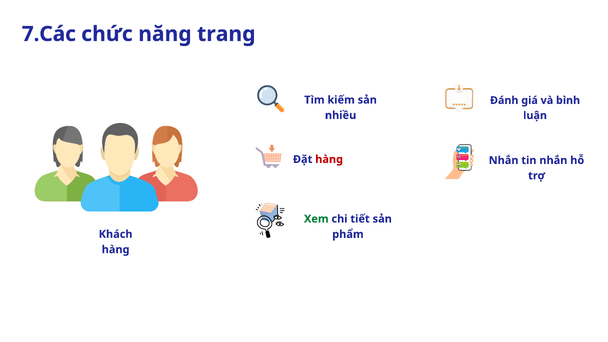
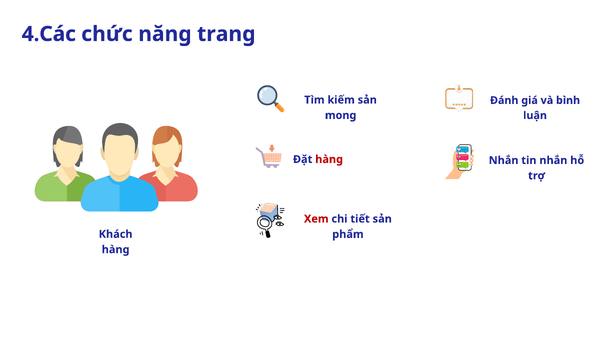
7.Các: 7.Các -> 4.Các (49, 34)
nhiều: nhiều -> mong (341, 115)
Xem colour: green -> red (316, 219)
